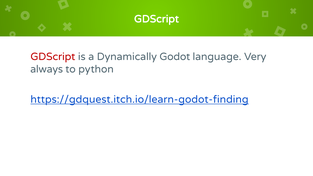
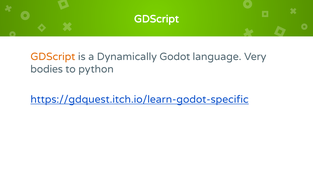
GDScript colour: red -> orange (53, 57)
always: always -> bodies (47, 69)
https://gdquest.itch.io/learn-godot-finding: https://gdquest.itch.io/learn-godot-finding -> https://gdquest.itch.io/learn-godot-specific (140, 99)
